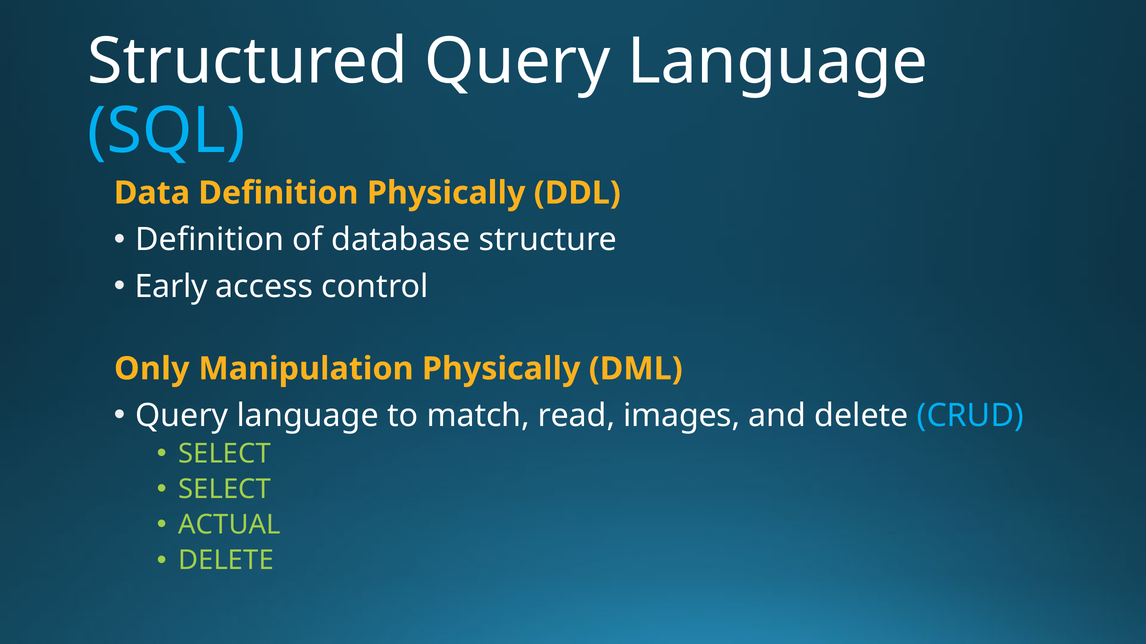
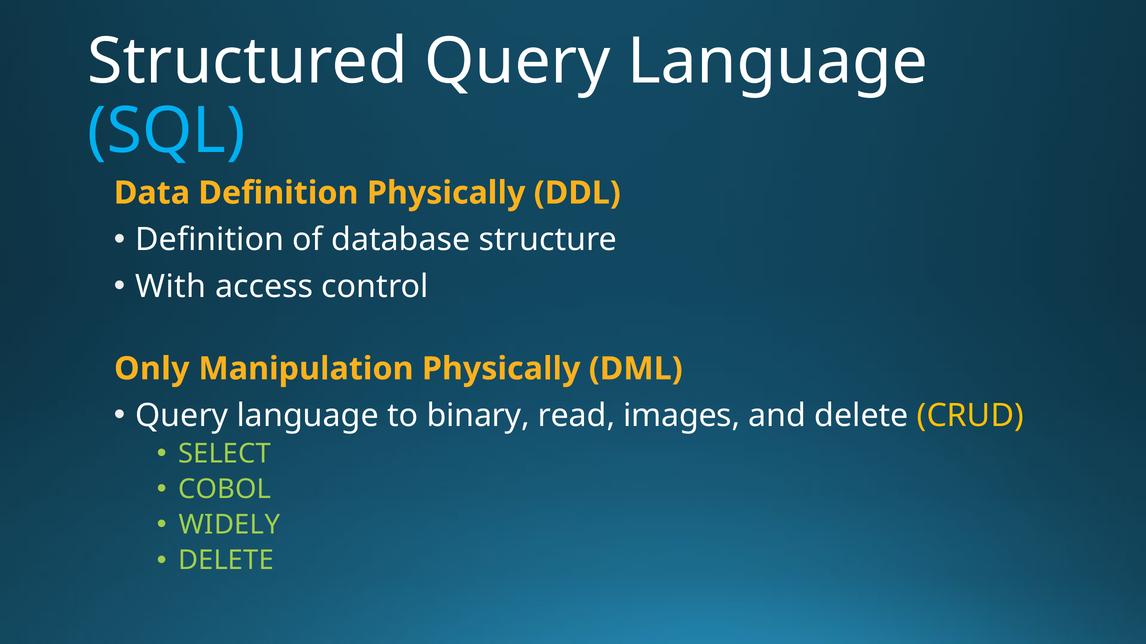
Early: Early -> With (171, 287)
match: match -> binary (478, 416)
CRUD colour: light blue -> yellow (970, 416)
SELECT: SELECT -> COBOL (225, 490)
ACTUAL: ACTUAL -> WIDELY (229, 525)
